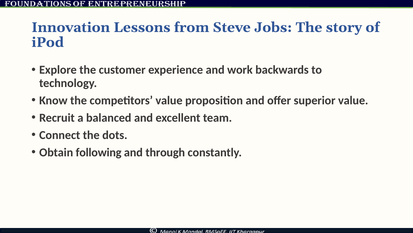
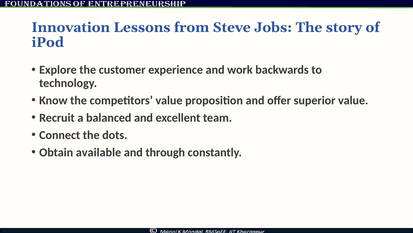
following: following -> available (99, 152)
